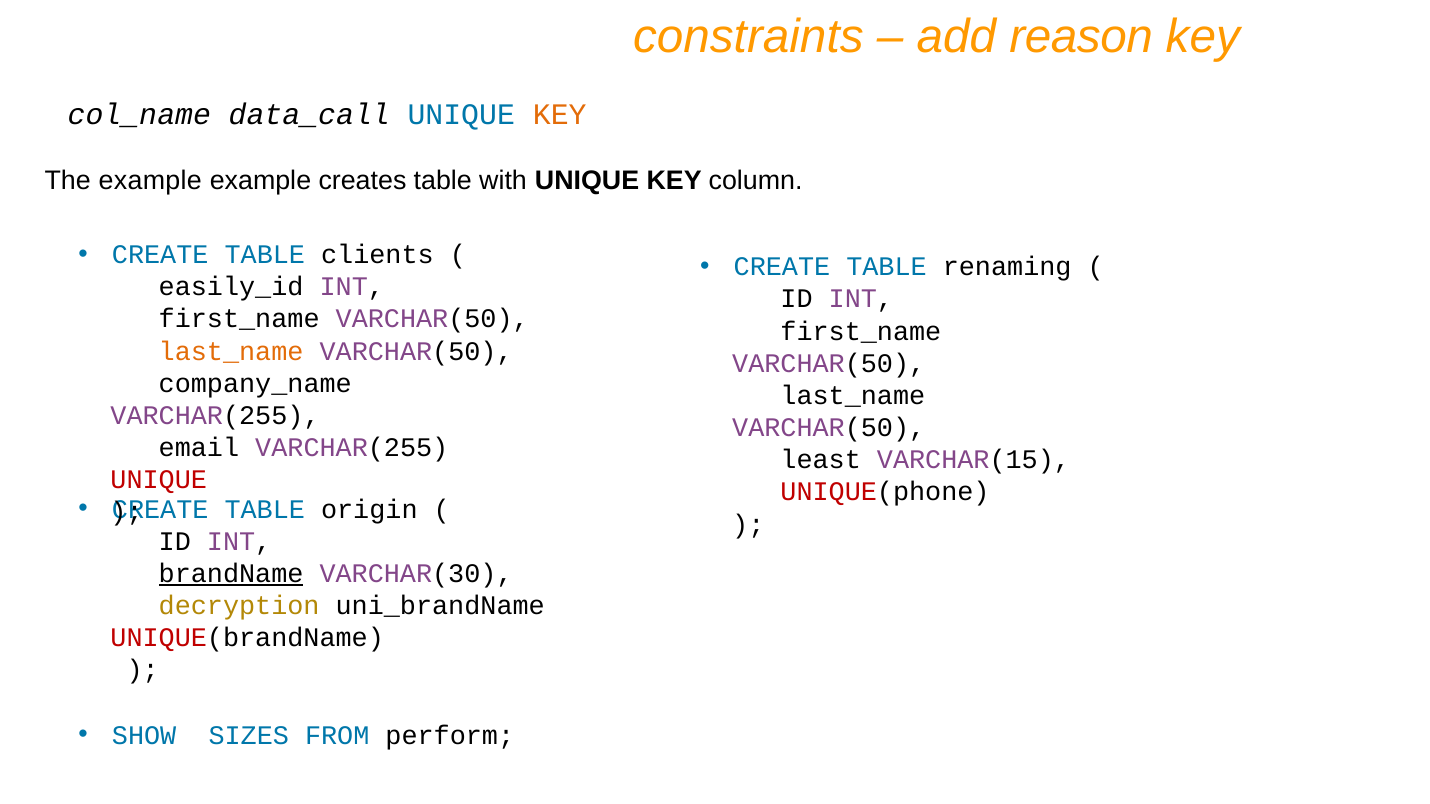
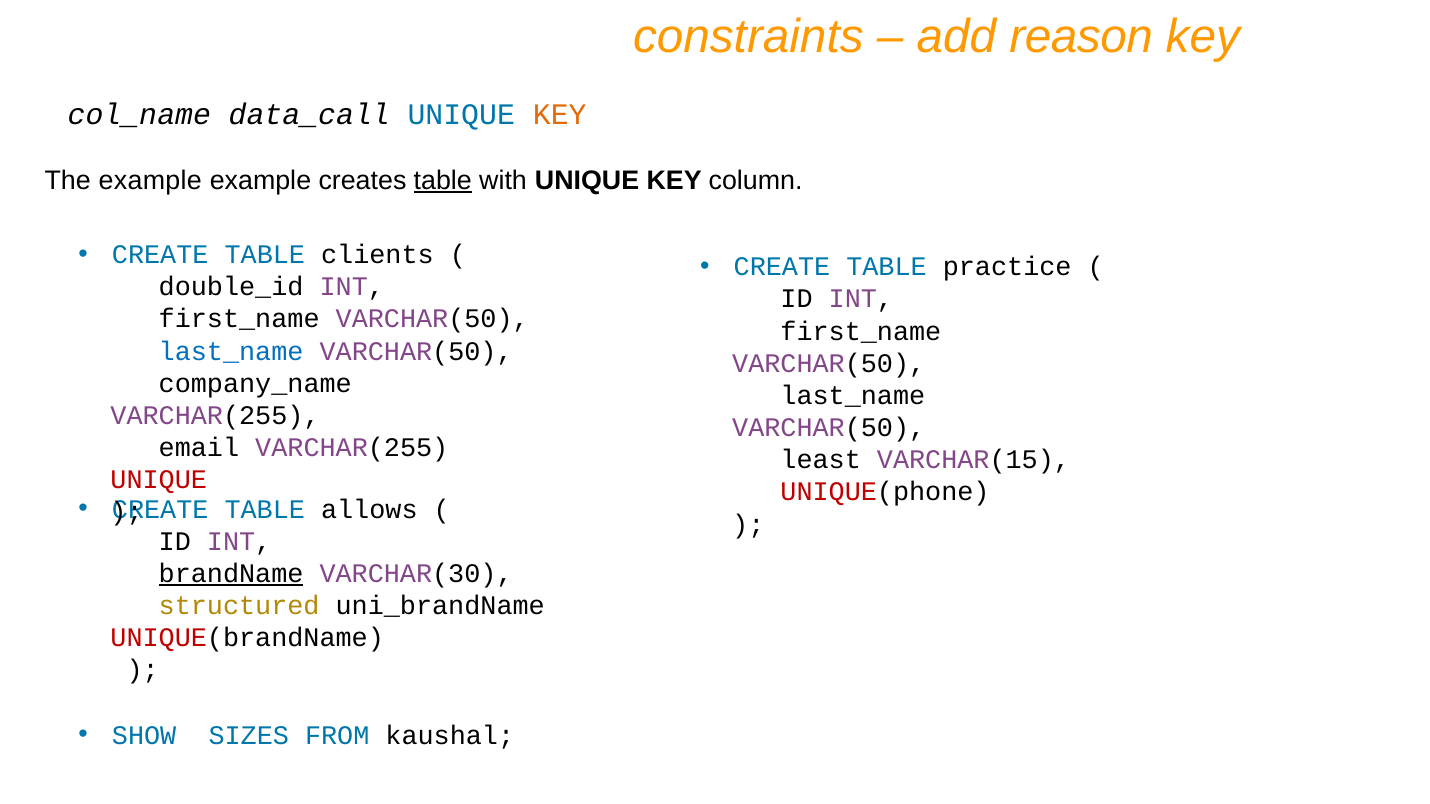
table underline: none -> present (443, 180)
renaming: renaming -> practice (1007, 267)
easily_id: easily_id -> double_id (231, 287)
last_name colour: orange -> blue (231, 351)
origin: origin -> allows (369, 509)
decryption: decryption -> structured (239, 606)
perform: perform -> kaushal (450, 736)
